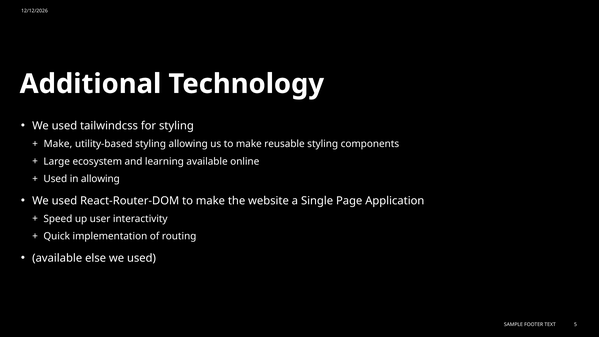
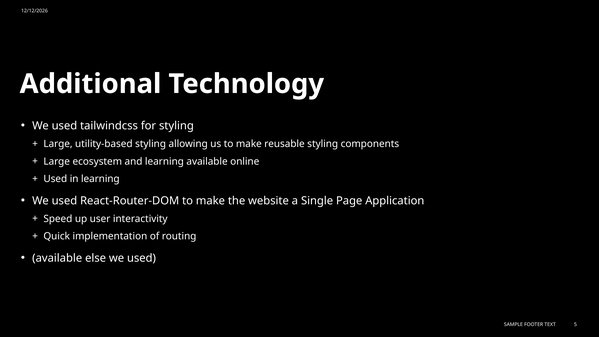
Make: Make -> Large (58, 144)
in allowing: allowing -> learning (100, 179)
